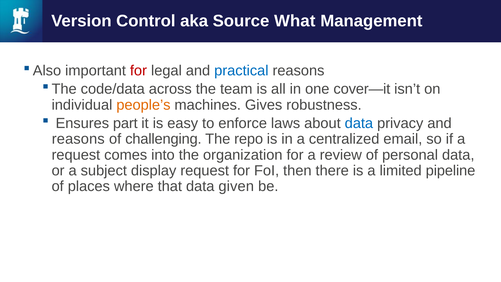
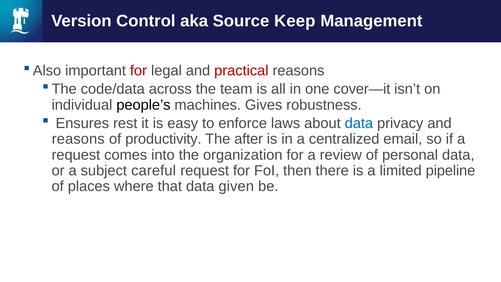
What: What -> Keep (295, 21)
practical colour: blue -> red (241, 71)
people’s colour: orange -> black (143, 105)
part: part -> rest (125, 123)
challenging: challenging -> productivity (163, 139)
repo: repo -> after (249, 139)
display: display -> careful (154, 171)
